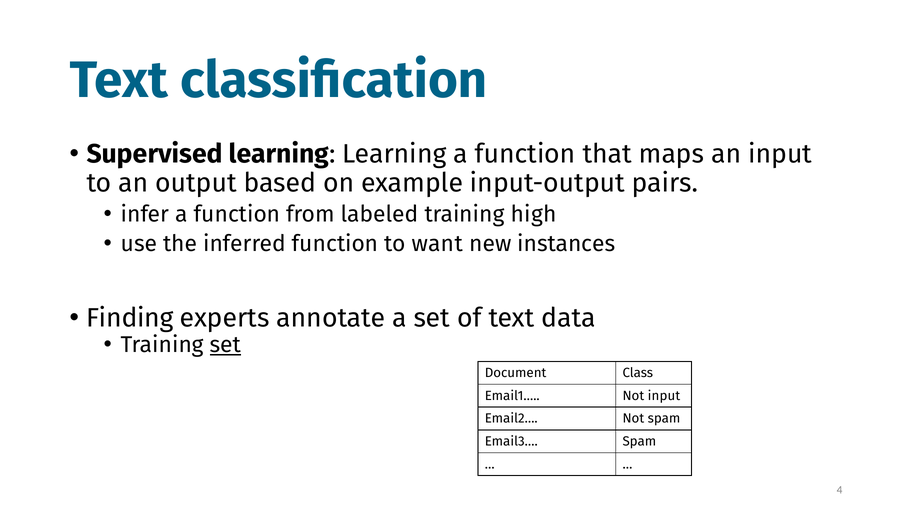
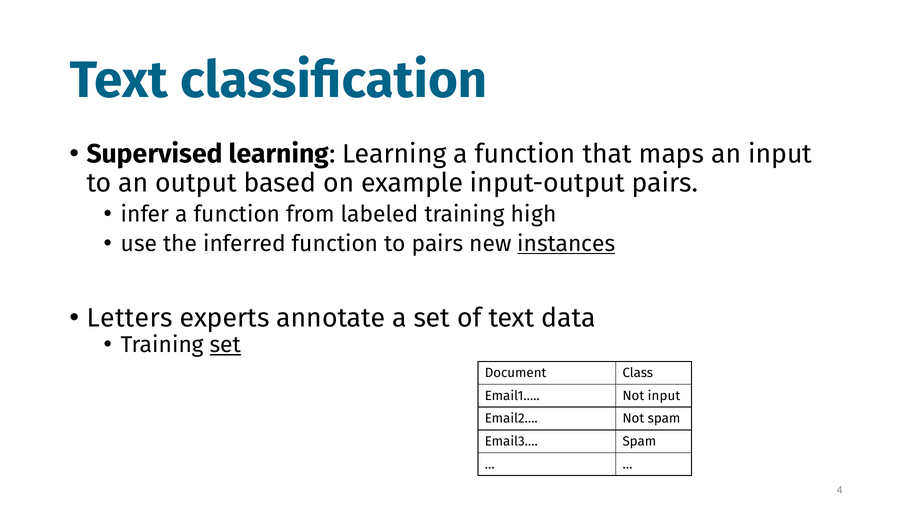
to want: want -> pairs (437, 244)
instances underline: none -> present (566, 244)
Finding: Finding -> Letters (130, 318)
